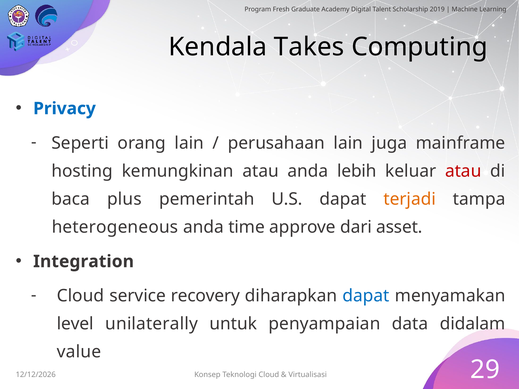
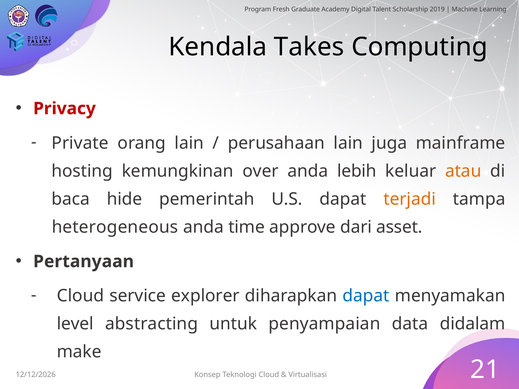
Privacy colour: blue -> red (64, 109)
Seperti: Seperti -> Private (80, 143)
kemungkinan atau: atau -> over (261, 171)
atau colour: red -> orange (463, 171)
plus: plus -> hide (125, 199)
Integration: Integration -> Pertanyaan (84, 262)
recovery: recovery -> explorer (205, 296)
unilaterally: unilaterally -> abstracting (152, 324)
value: value -> make (79, 352)
29: 29 -> 21 (485, 370)
